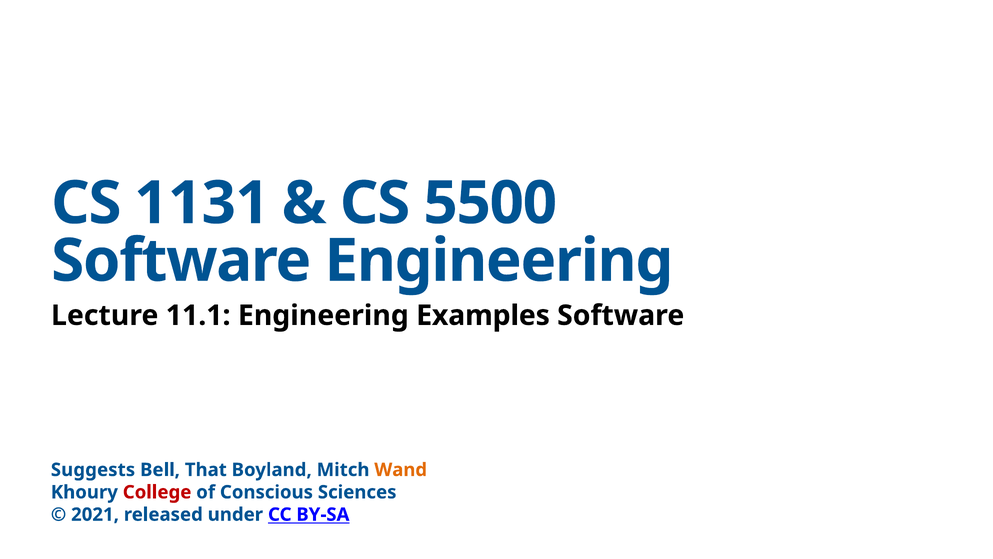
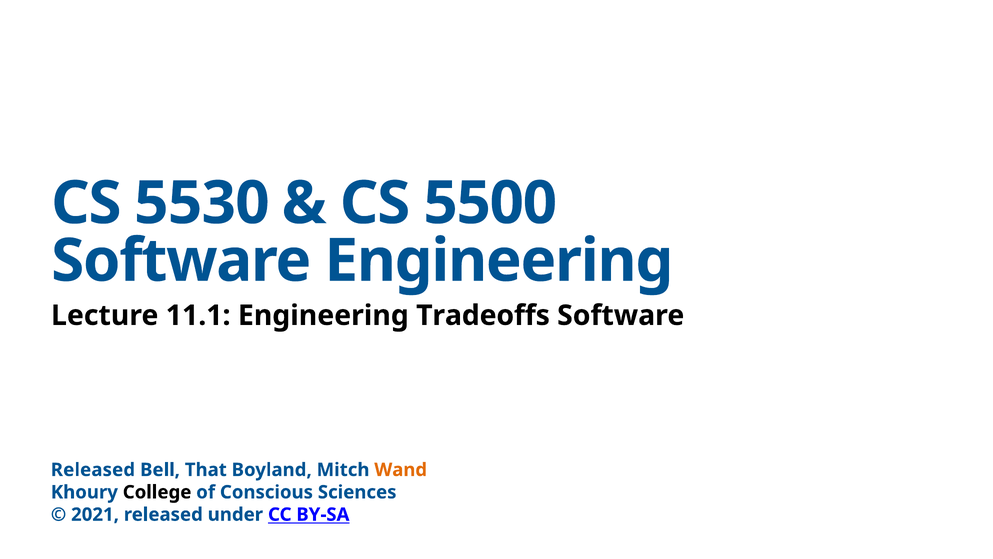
1131: 1131 -> 5530 (202, 203)
Examples: Examples -> Tradeoffs (483, 315)
Suggests: Suggests -> Released (93, 470)
College colour: red -> black (157, 492)
